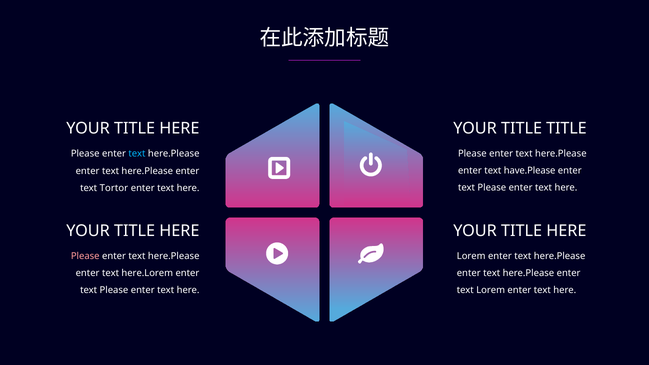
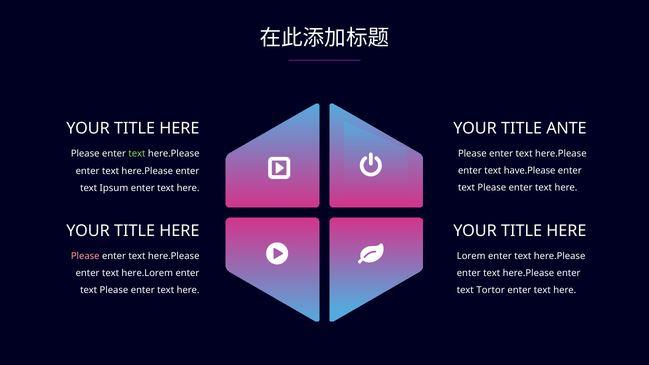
TITLE TITLE: TITLE -> ANTE (566, 128)
text colour: light blue -> light green (137, 154)
Tortor: Tortor -> Ipsum (114, 188)
text Lorem: Lorem -> Tortor (491, 290)
